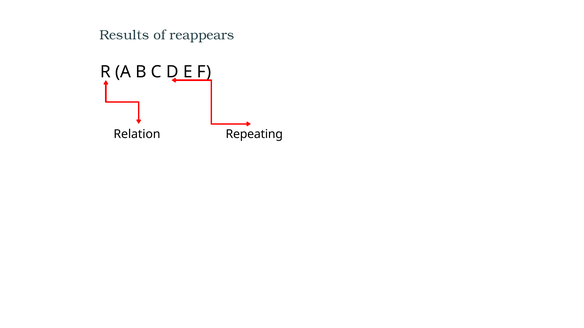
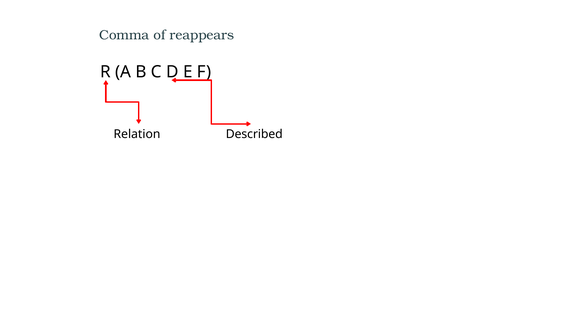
Results: Results -> Comma (124, 35)
Repeating: Repeating -> Described (254, 134)
